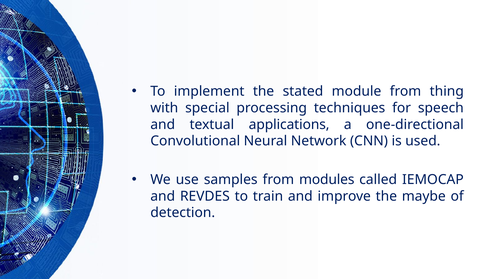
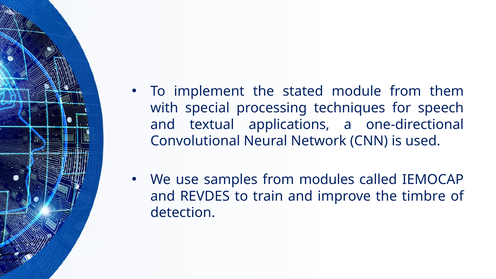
thing: thing -> them (447, 91)
maybe: maybe -> timbre (424, 196)
